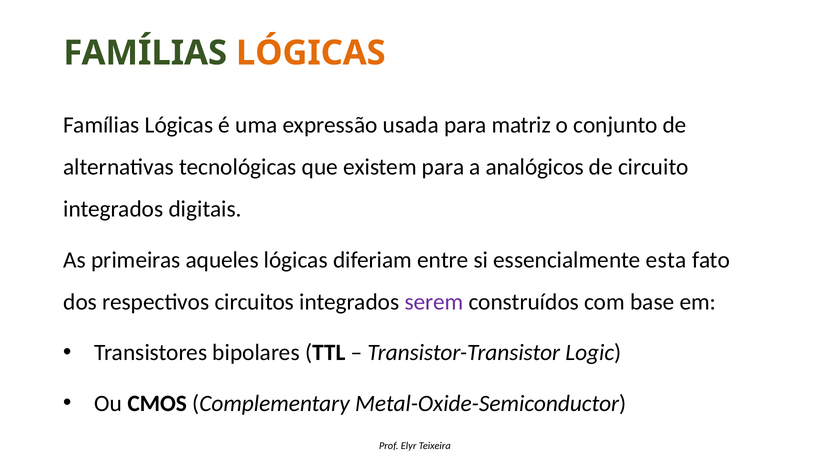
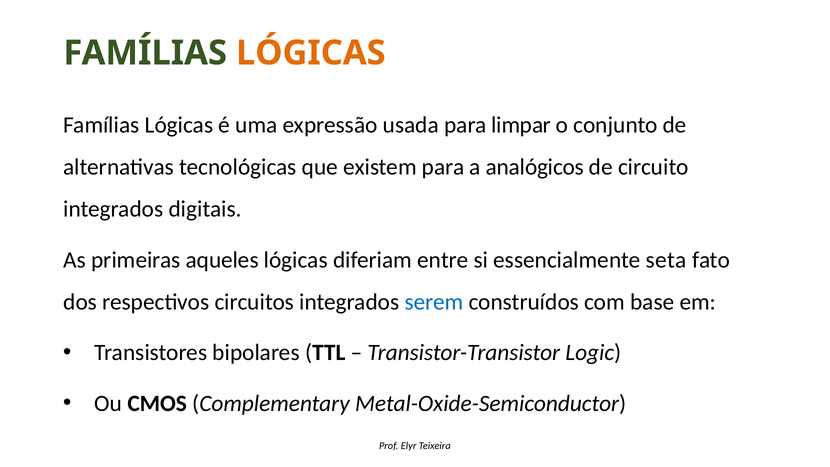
matriz: matriz -> limpar (521, 125)
esta: esta -> seta (666, 260)
serem colour: purple -> blue (434, 302)
